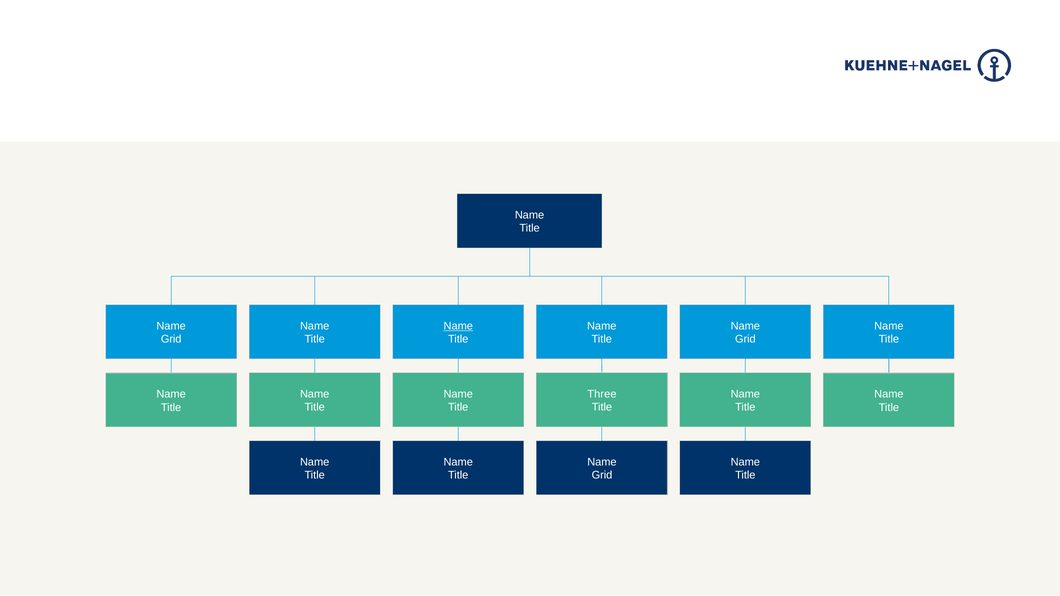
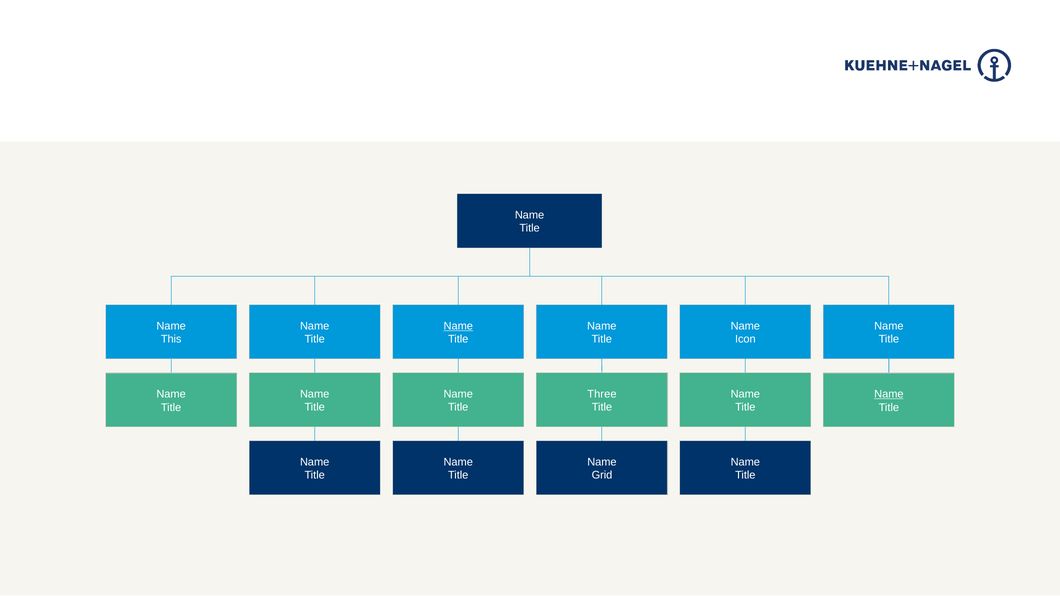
Grid: Grid -> This (171, 339)
Grid: Grid -> Icon (745, 339)
Name underline: none -> present (889, 394)
